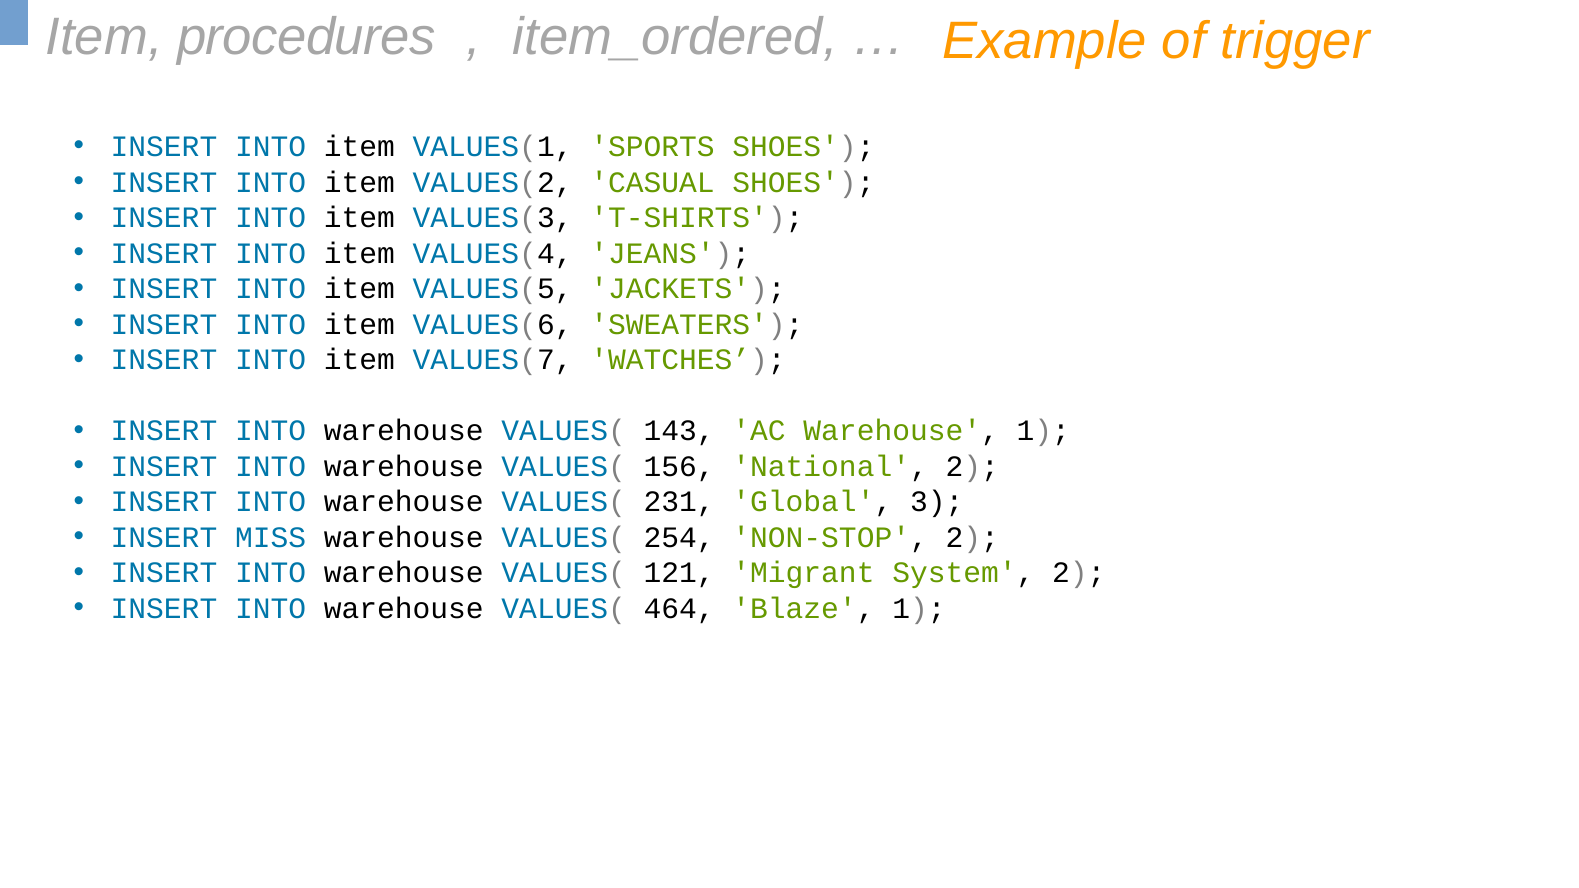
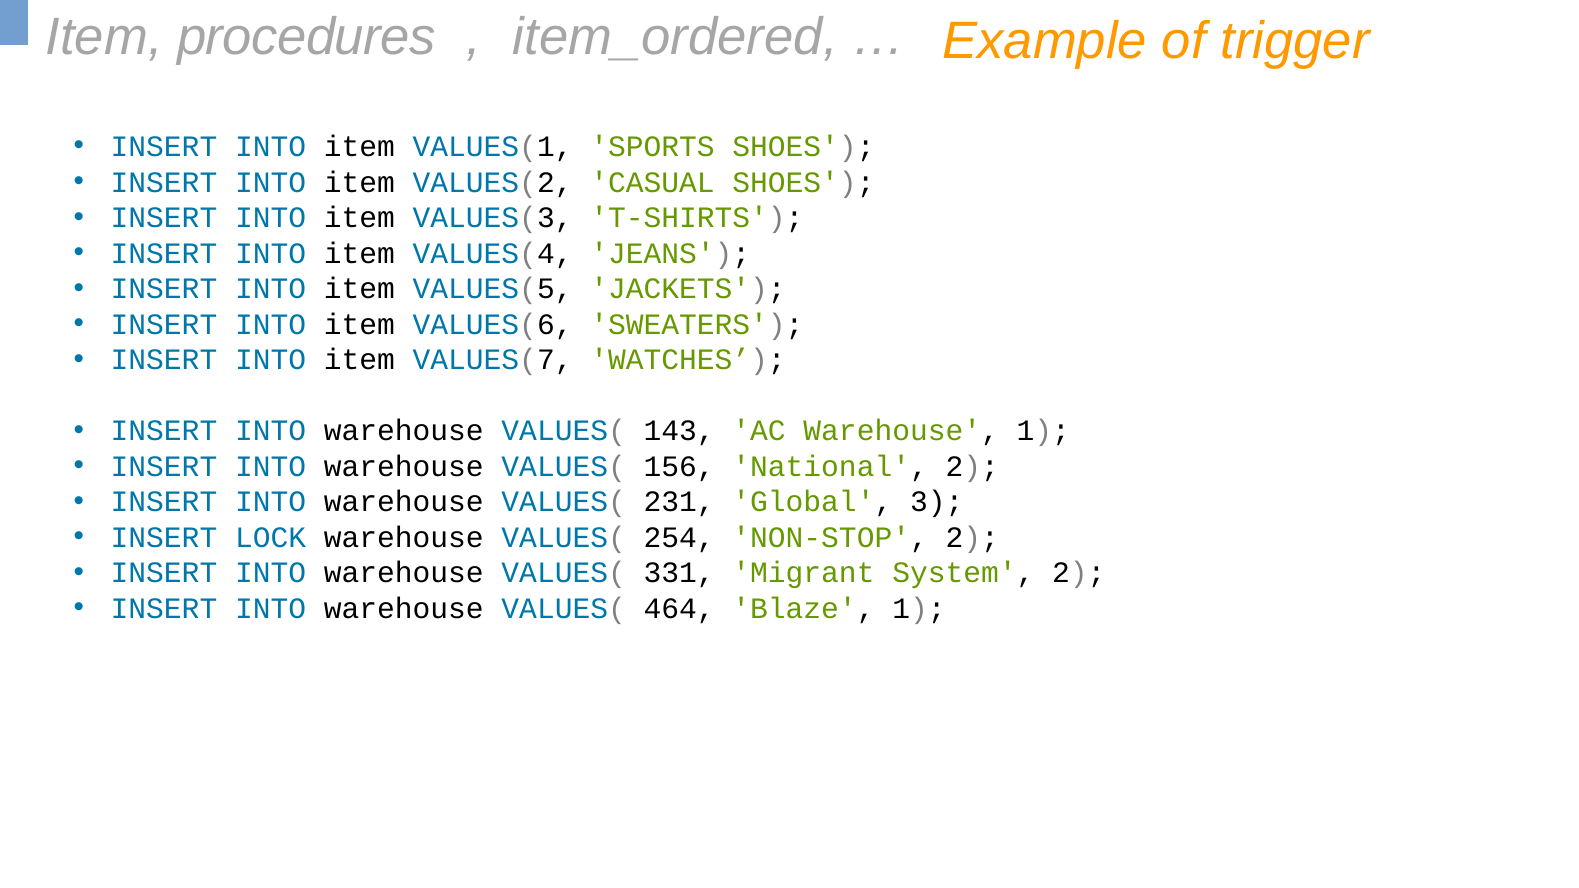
MISS: MISS -> LOCK (271, 538)
121: 121 -> 331 (679, 573)
